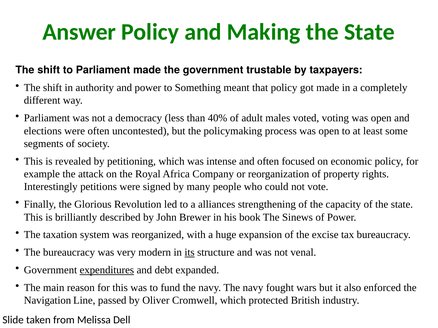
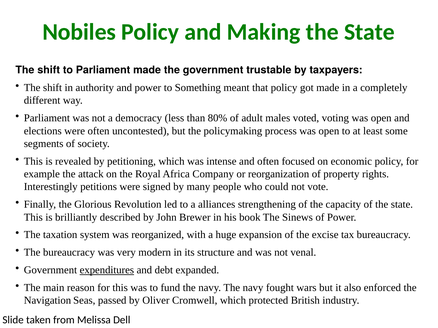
Answer: Answer -> Nobiles (79, 32)
40%: 40% -> 80% (218, 118)
its underline: present -> none (190, 253)
Line: Line -> Seas (84, 301)
